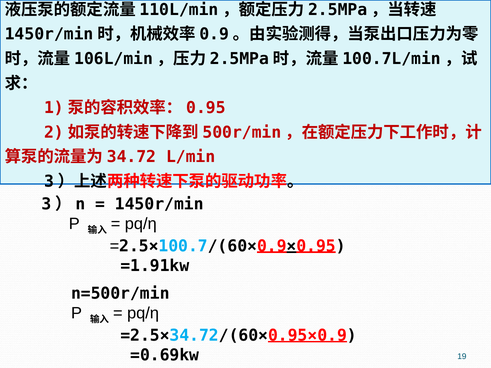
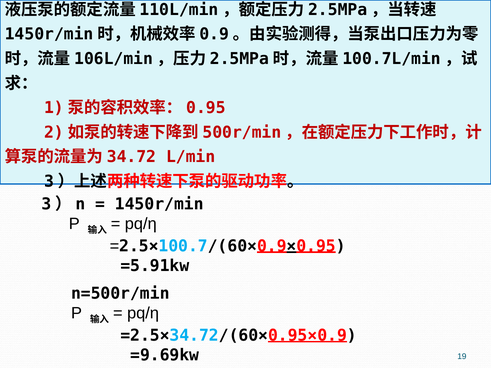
=1.91kw: =1.91kw -> =5.91kw (155, 266)
=0.69kw: =0.69kw -> =9.69kw (165, 355)
